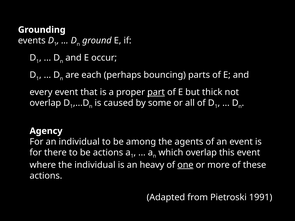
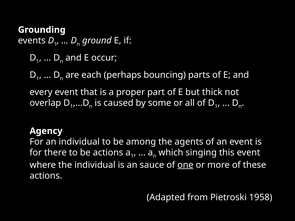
part underline: present -> none (156, 92)
which overlap: overlap -> singing (201, 153)
heavy: heavy -> sauce (152, 165)
1991: 1991 -> 1958 (261, 197)
